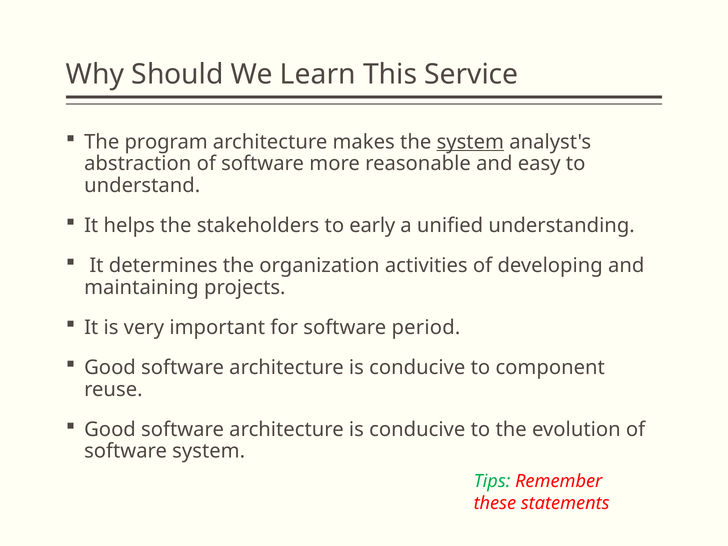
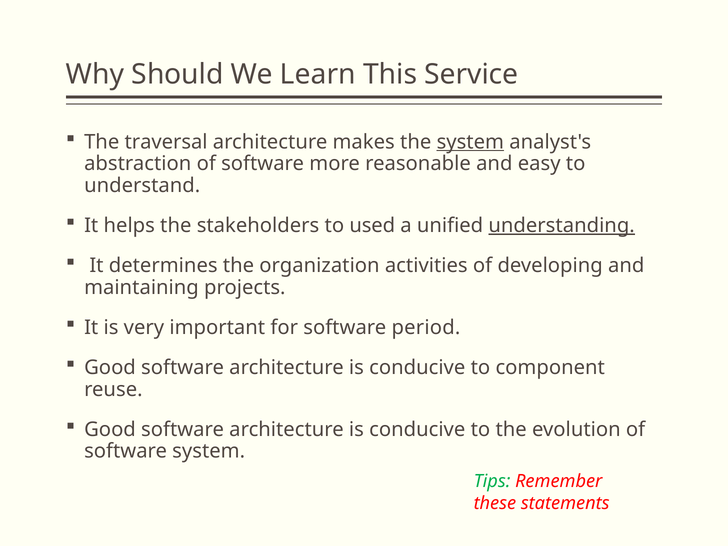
program: program -> traversal (166, 142)
early: early -> used (372, 226)
understanding underline: none -> present (562, 226)
